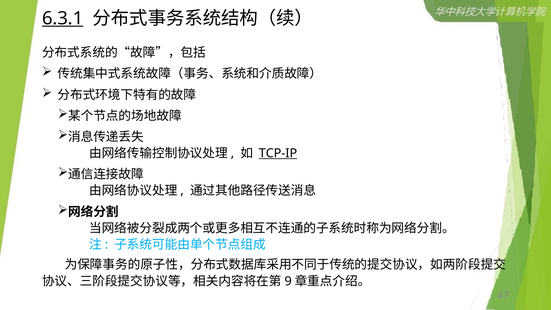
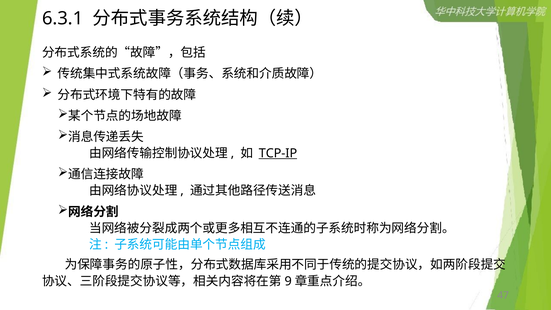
6.3.1 underline: present -> none (63, 18)
